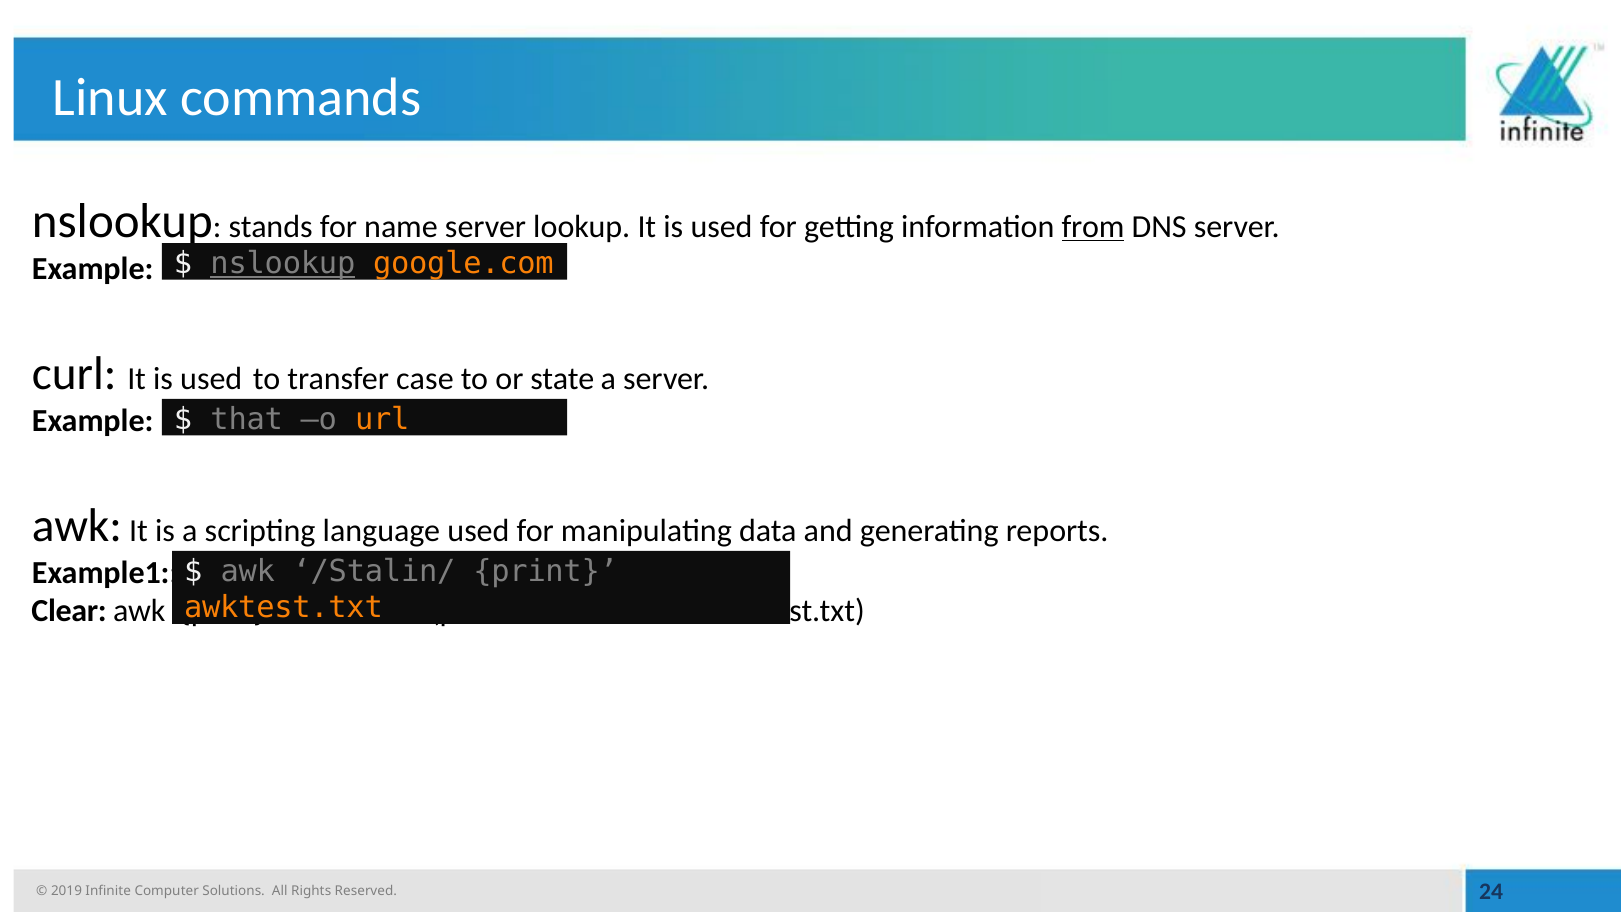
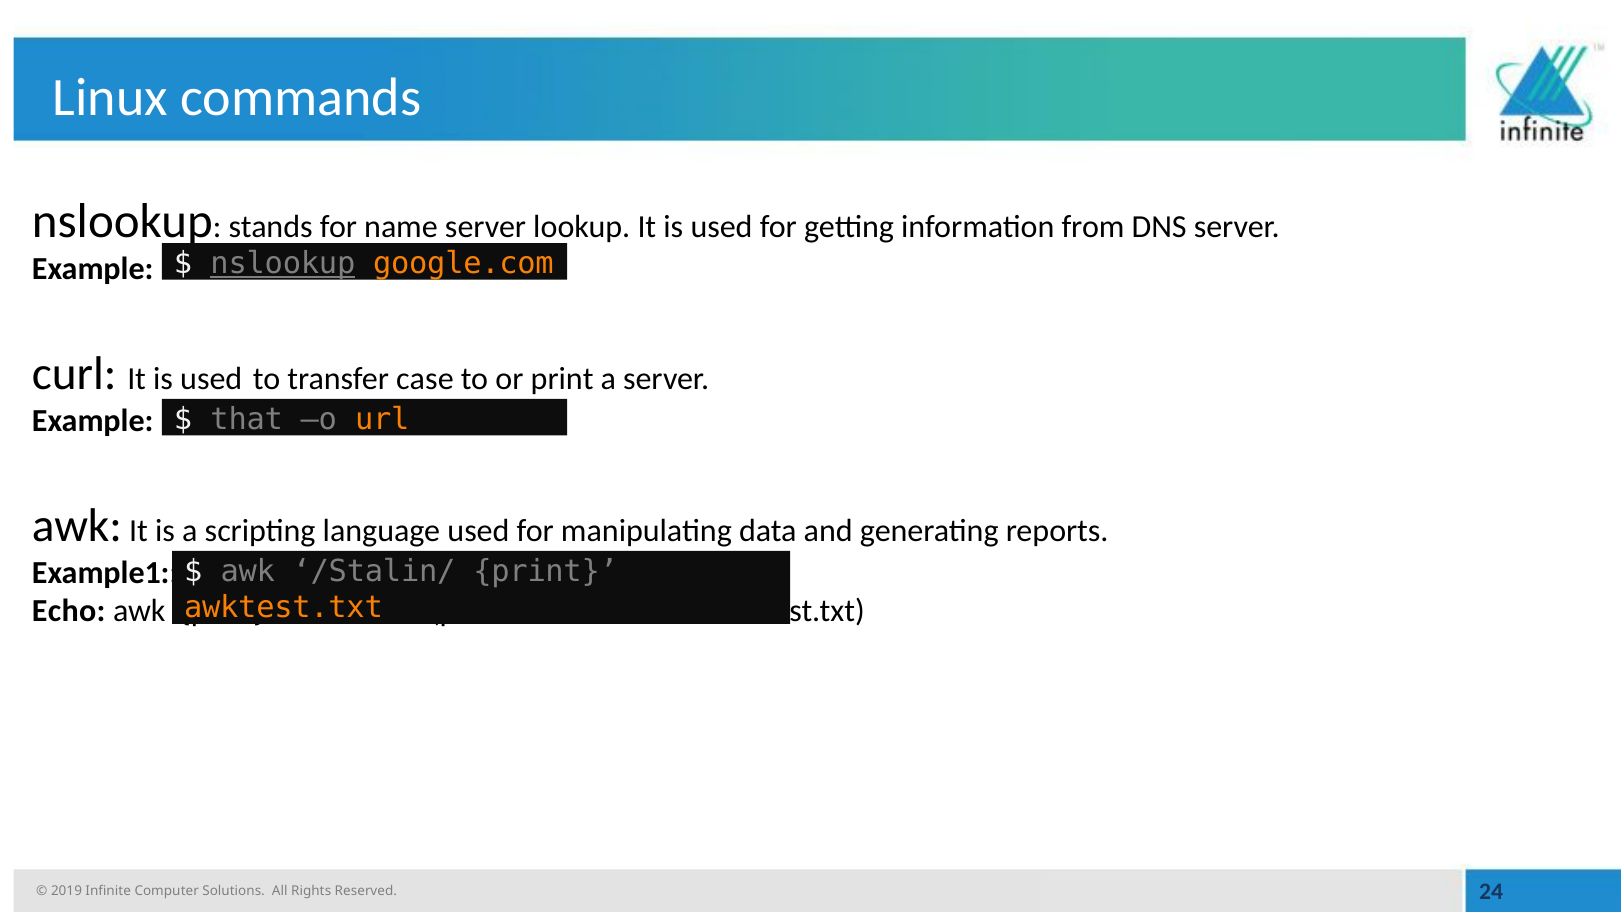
from underline: present -> none (1093, 227)
or state: state -> print (562, 379)
Clear: Clear -> Echo (69, 611)
